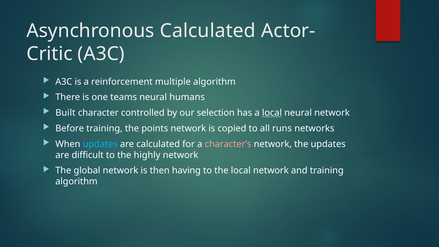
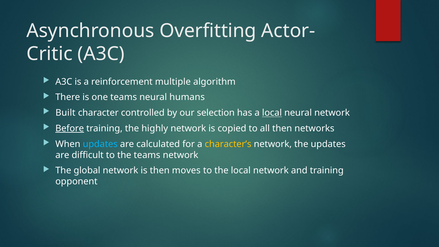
Asynchronous Calculated: Calculated -> Overfitting (208, 31)
Before underline: none -> present (70, 128)
points: points -> highly (155, 128)
all runs: runs -> then (282, 128)
character’s colour: pink -> yellow (228, 144)
the highly: highly -> teams (147, 155)
having: having -> moves (186, 171)
algorithm: algorithm -> opponent (76, 182)
